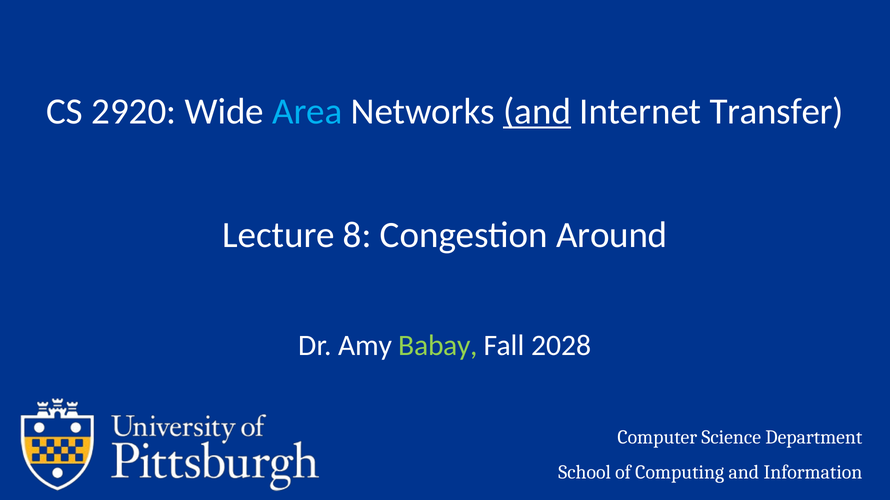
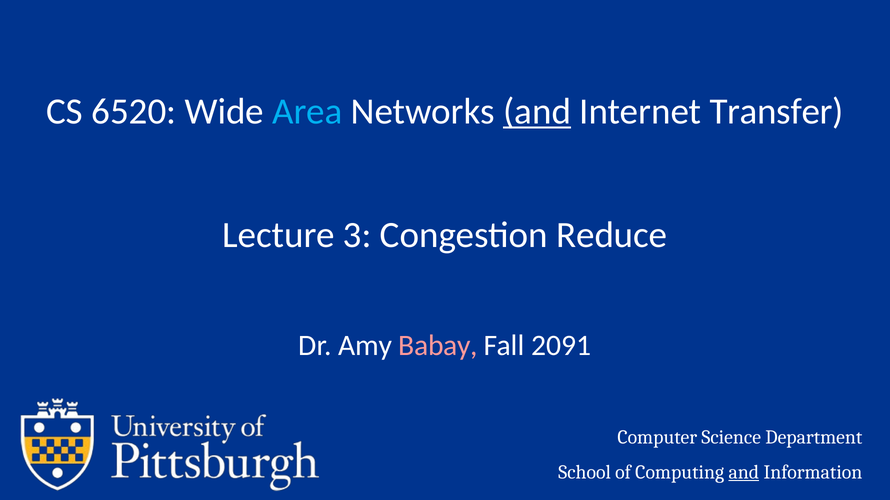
2920: 2920 -> 6520 (134, 112)
8: 8 -> 3 (357, 235)
Around: Around -> Reduce (612, 235)
Babay colour: light green -> pink (438, 346)
2028: 2028 -> 2091 (561, 346)
and underline: none -> present (744, 473)
